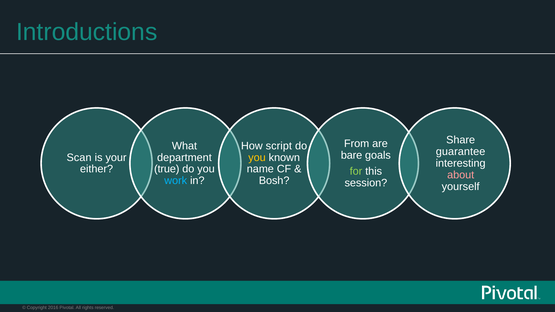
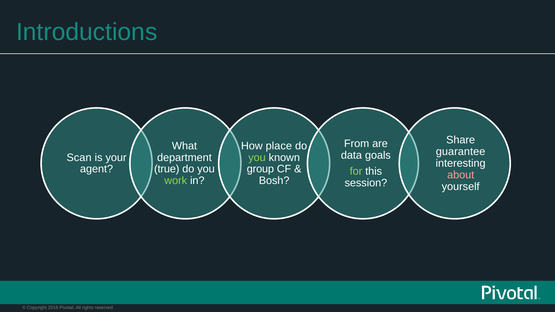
script: script -> place (279, 146)
bare: bare -> data (351, 155)
you colour: yellow -> light green (257, 158)
either: either -> agent (97, 169)
name: name -> group (260, 169)
work colour: light blue -> light green (176, 181)
